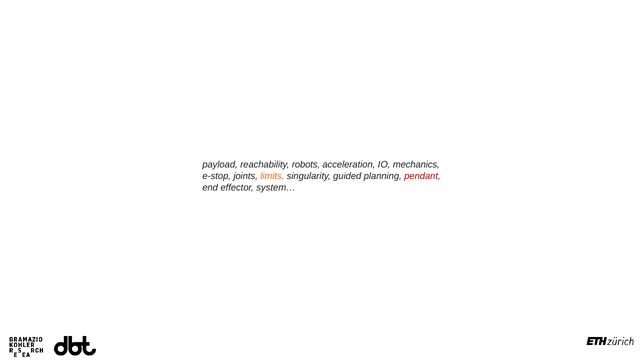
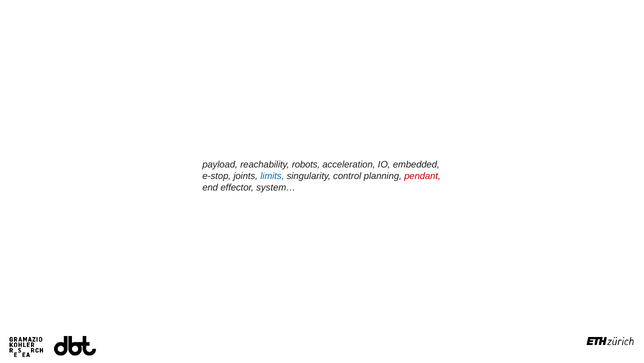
mechanics: mechanics -> embedded (416, 165)
limits colour: orange -> blue (272, 176)
guided: guided -> control (347, 176)
